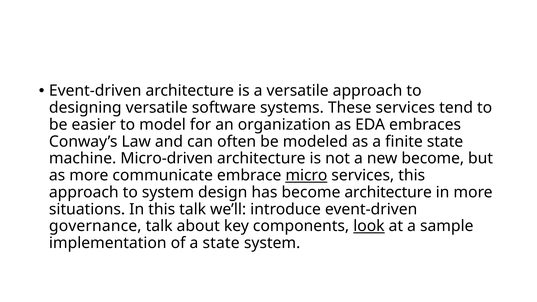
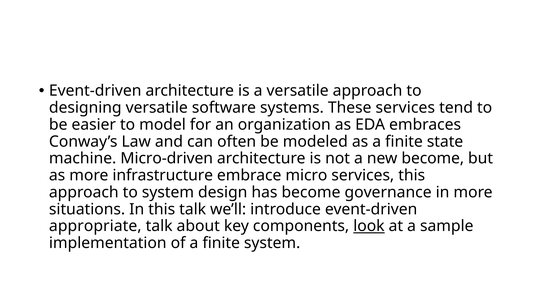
communicate: communicate -> infrastructure (163, 175)
micro underline: present -> none (306, 175)
become architecture: architecture -> governance (388, 192)
governance: governance -> appropriate (95, 226)
of a state: state -> finite (221, 243)
